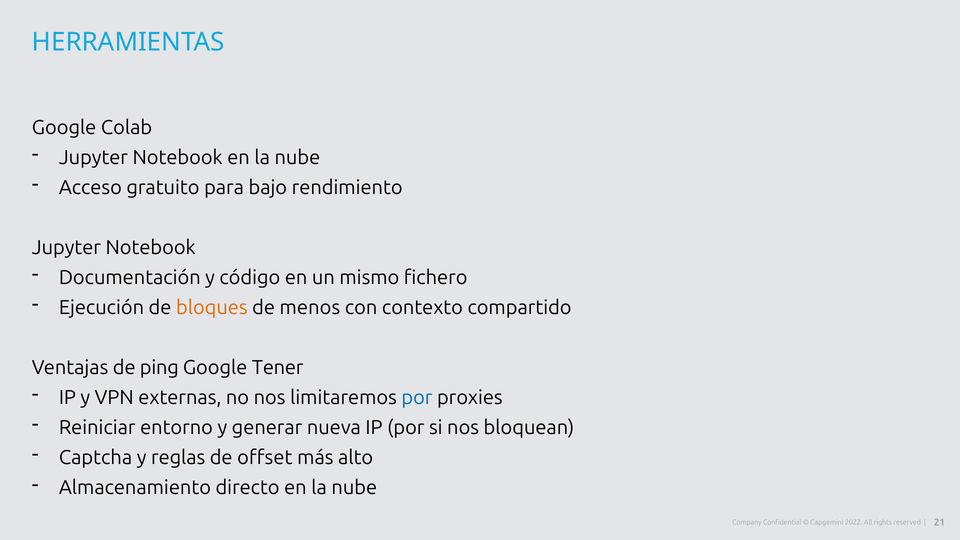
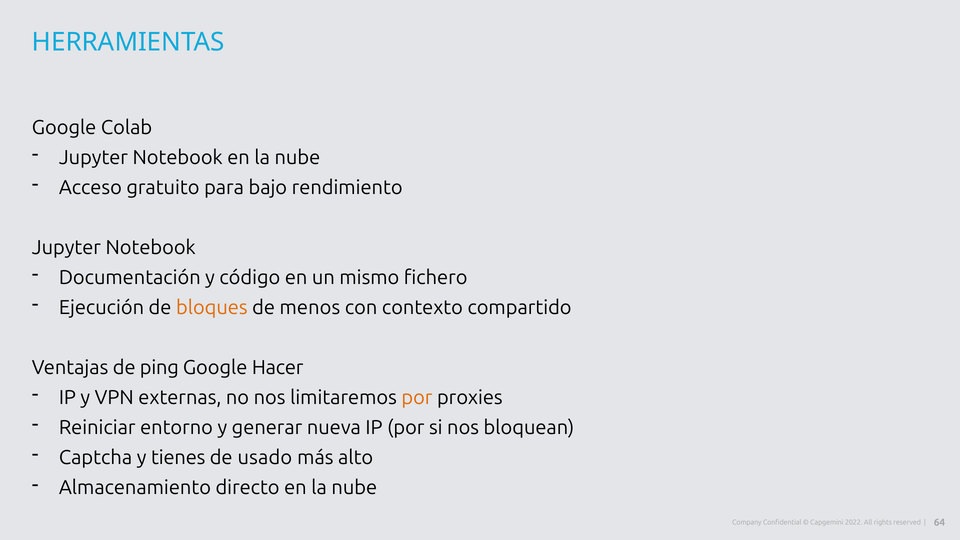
Tener: Tener -> Hacer (278, 368)
por colour: blue -> orange (417, 398)
reglas: reglas -> tienes (178, 458)
offset: offset -> usado (265, 458)
21: 21 -> 64 (939, 522)
